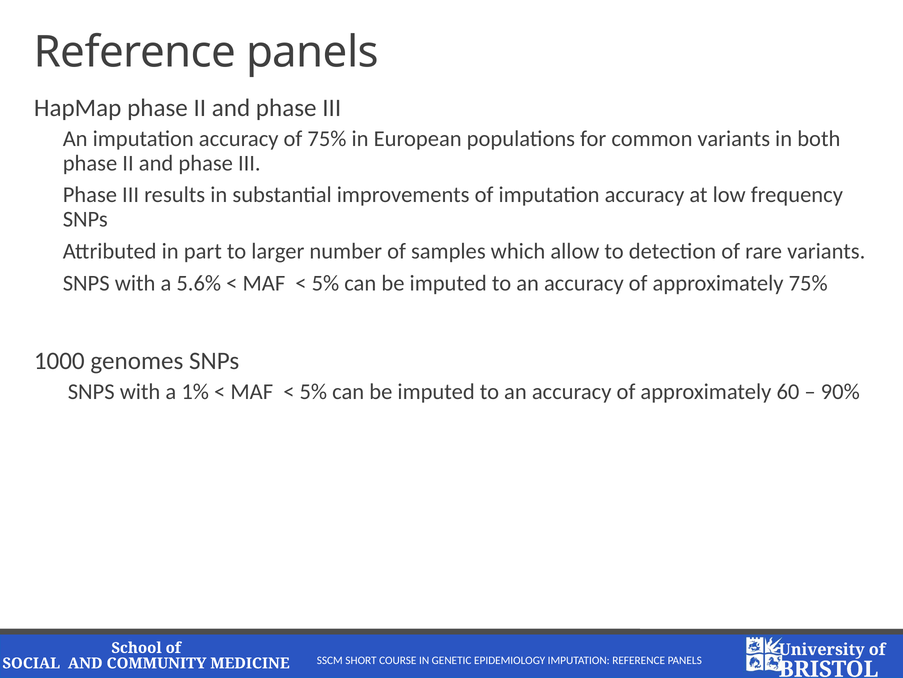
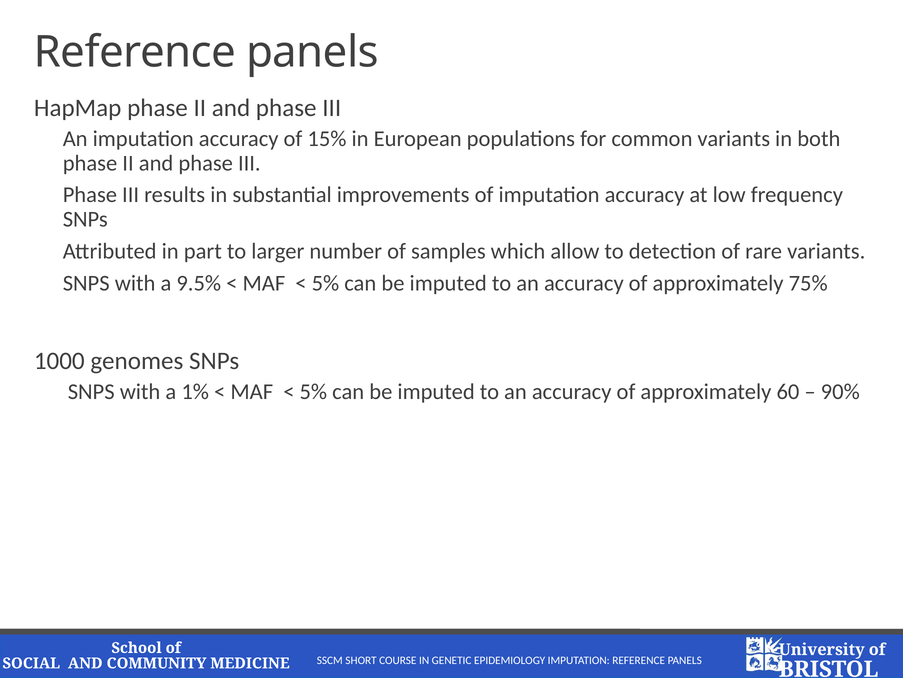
of 75%: 75% -> 15% (327, 138)
5.6%: 5.6% -> 9.5% (199, 283)
